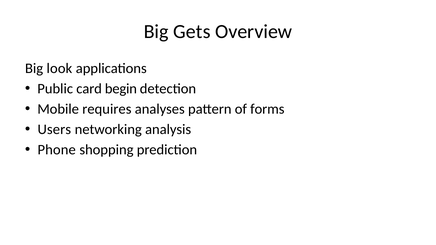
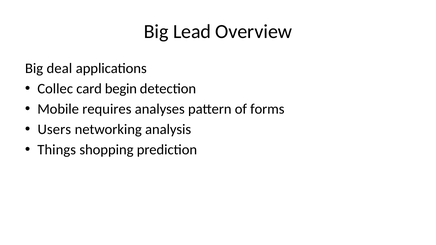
Gets: Gets -> Lead (192, 32)
look: look -> deal (59, 69)
Public: Public -> Collec (55, 89)
Phone: Phone -> Things (57, 150)
